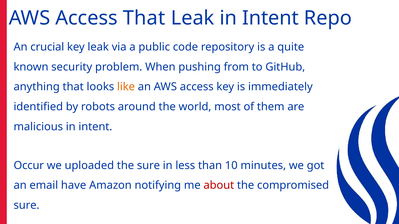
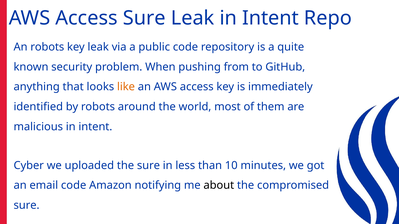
Access That: That -> Sure (144, 18)
An crucial: crucial -> robots (47, 47)
Occur: Occur -> Cyber (29, 166)
email have: have -> code (74, 186)
about colour: red -> black (219, 186)
